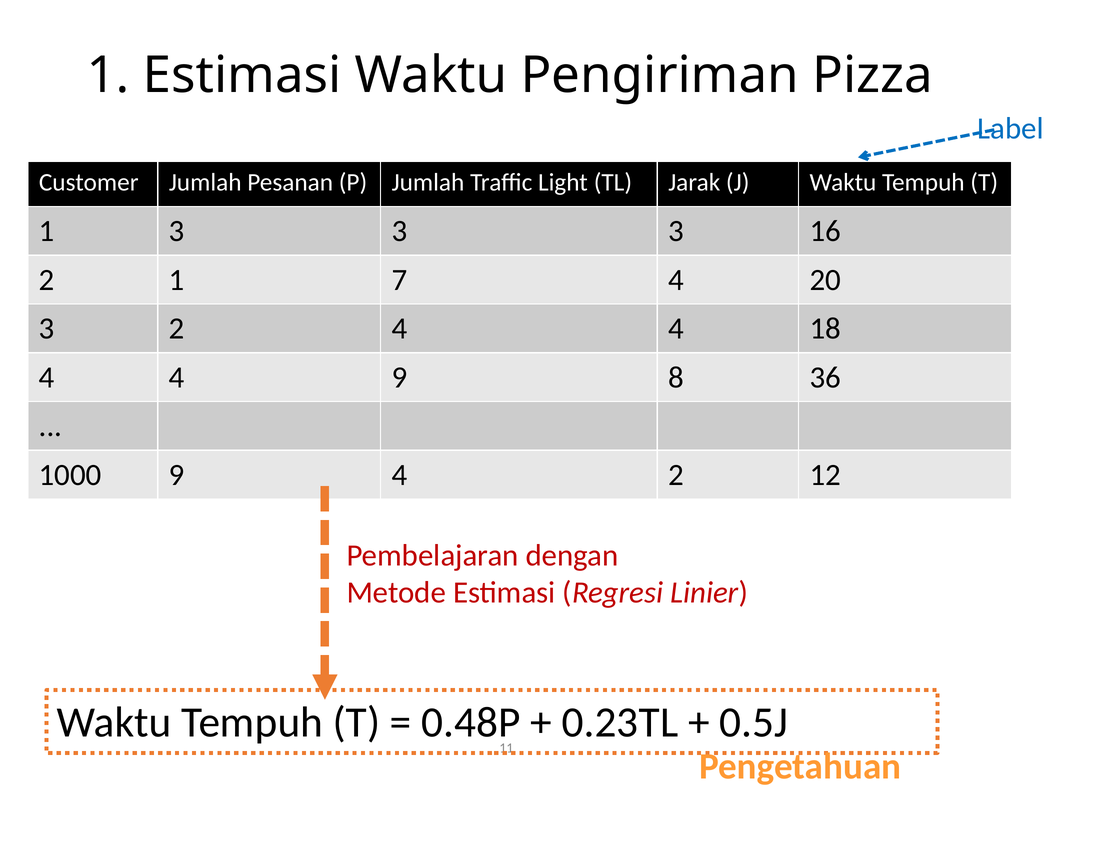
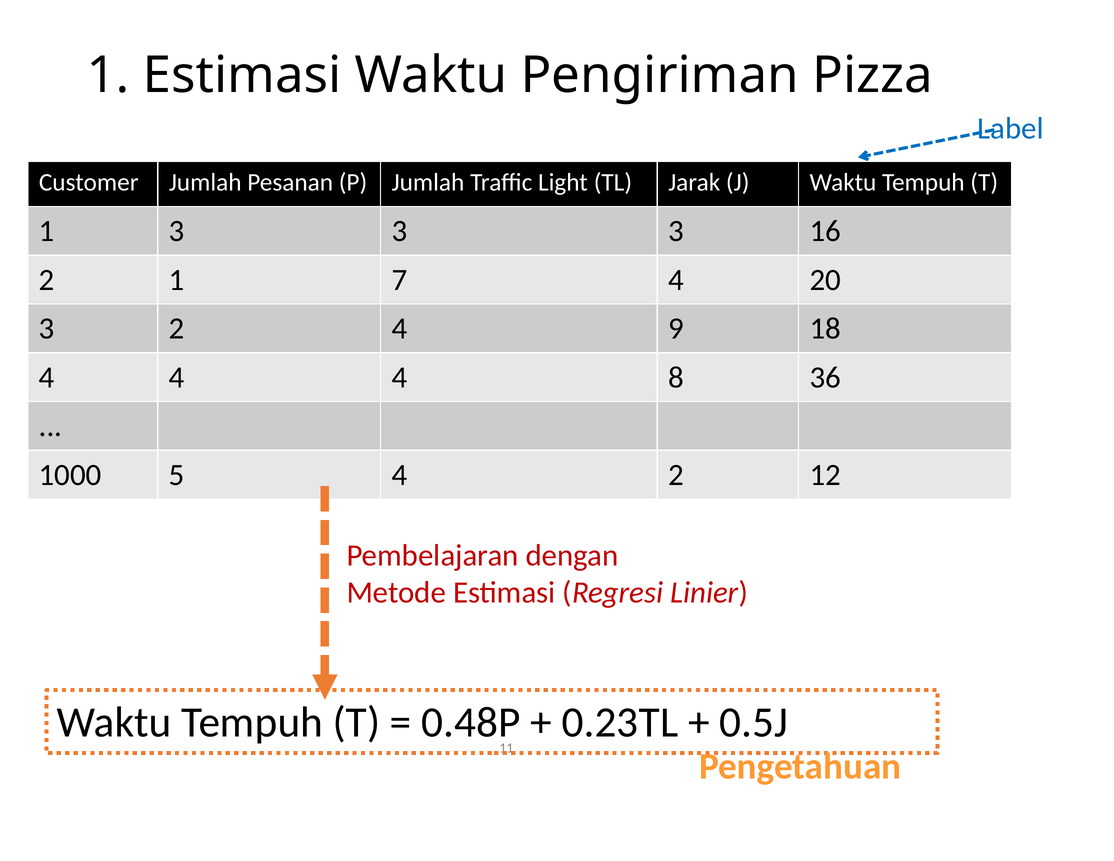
2 4 4: 4 -> 9 (676, 329)
4 4 9: 9 -> 4 (400, 377)
1000 9: 9 -> 5 (177, 475)
